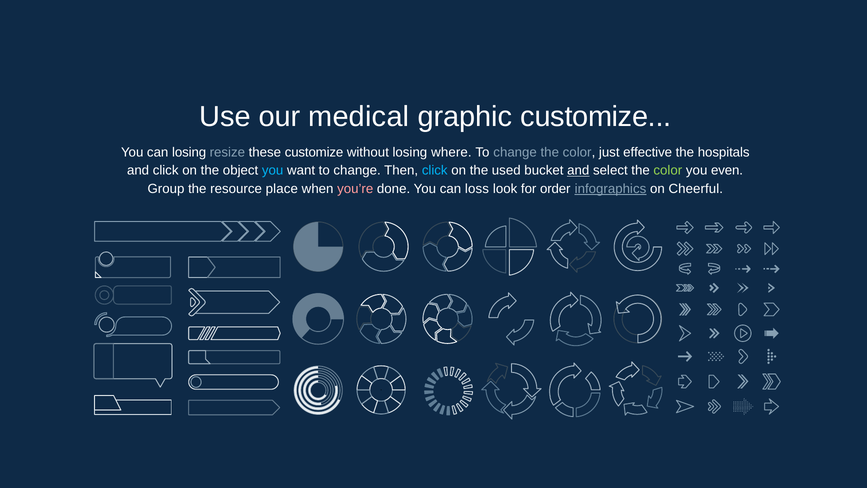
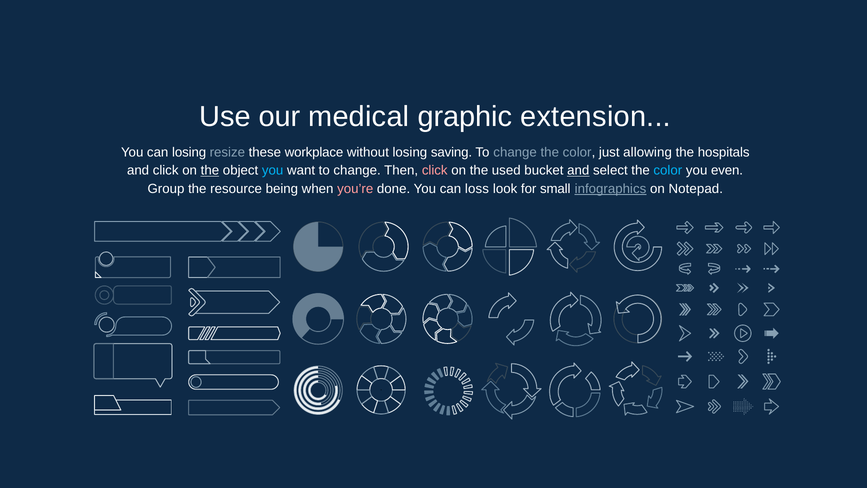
graphic customize: customize -> extension (596, 117)
these customize: customize -> workplace (314, 152)
where: where -> saving (452, 152)
effective: effective -> allowing (648, 152)
the underline: none -> present (210, 170)
click colour: light blue -> pink (435, 170)
color colour: light green -> light blue (668, 170)
place: place -> being (282, 189)
order: order -> small (555, 189)
Cheerful: Cheerful -> Notepad (696, 189)
